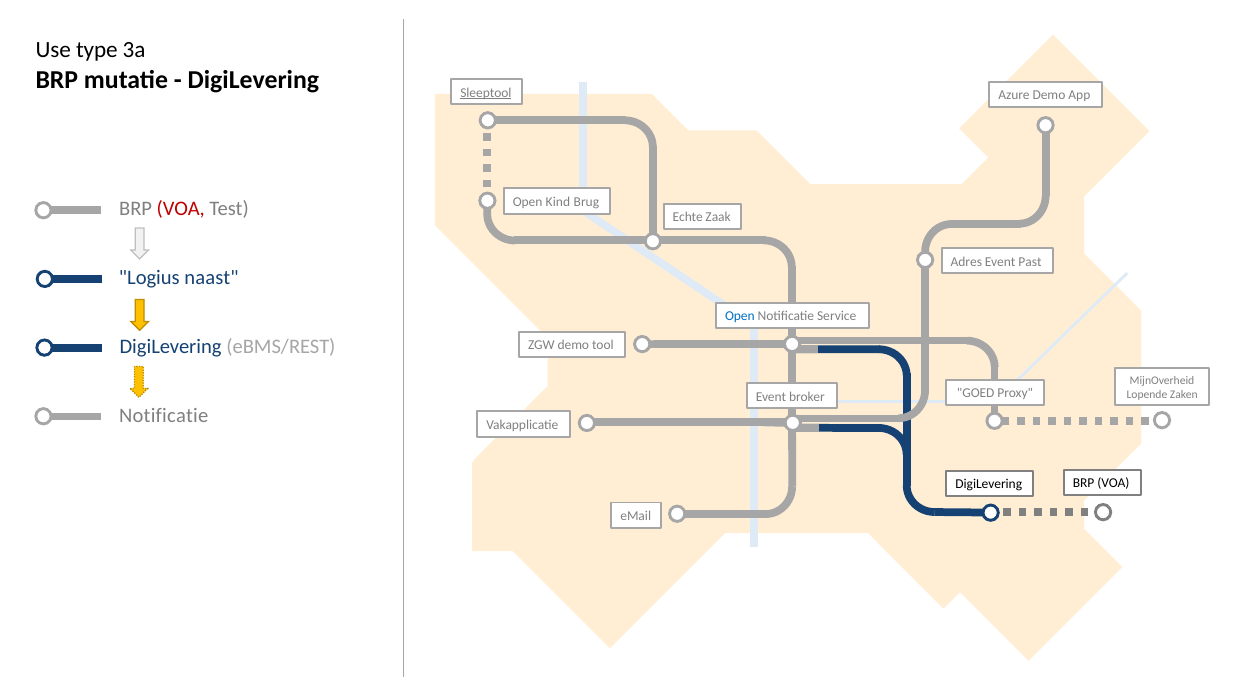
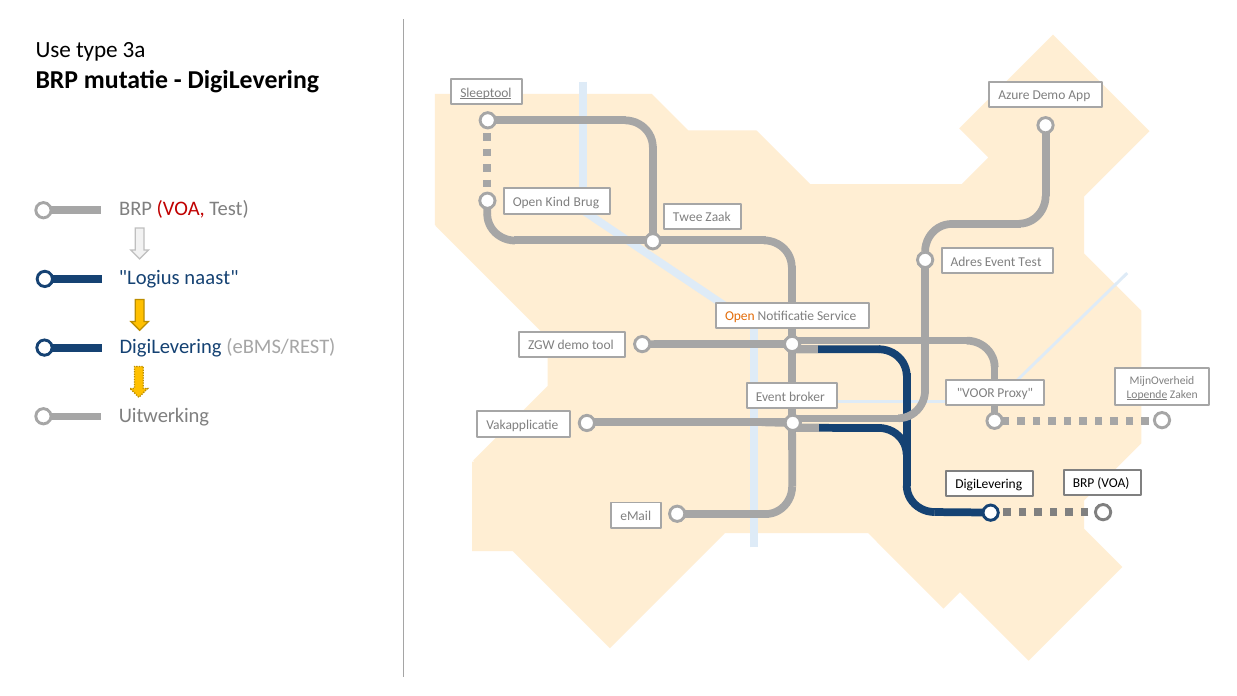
Echte: Echte -> Twee (688, 217)
Event Past: Past -> Test (1030, 262)
Open colour: blue -> orange (740, 316)
GOED: GOED -> VOOR (976, 393)
Lopende underline: none -> present (1147, 394)
Notificatie: Notificatie -> Uitwerking (164, 415)
